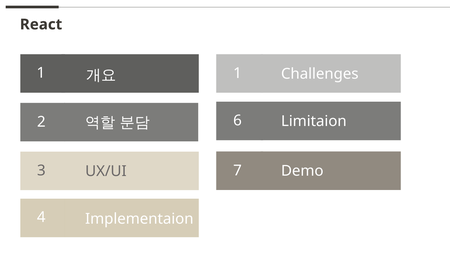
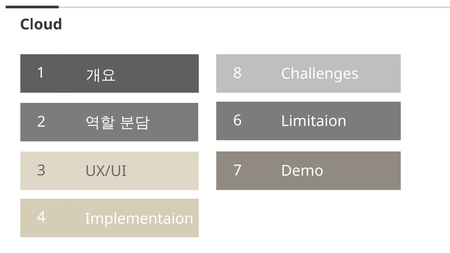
React: React -> Cloud (41, 24)
1: 1 -> 8 (238, 73)
